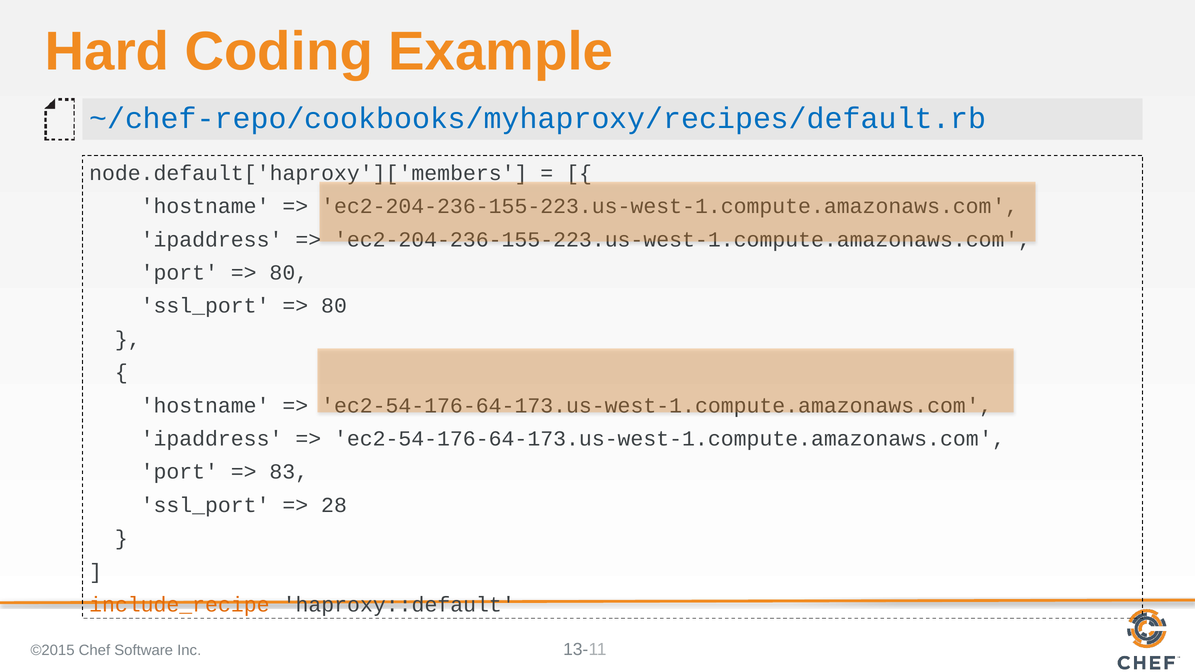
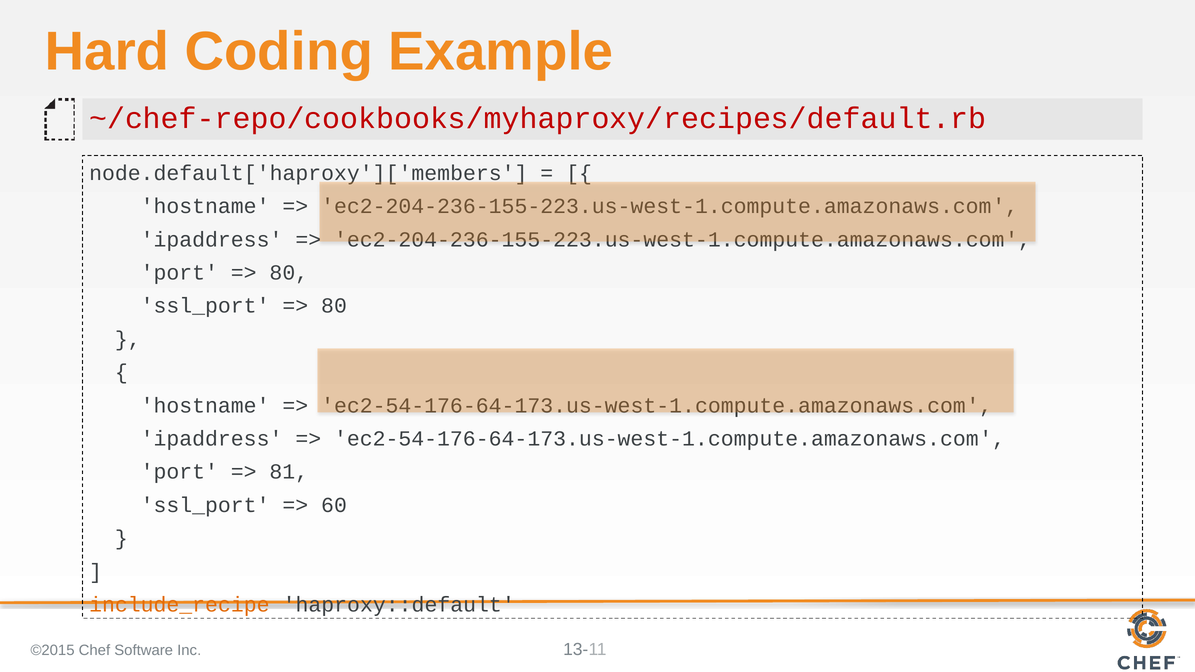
~/chef-repo/cookbooks/myhaproxy/recipes/default.rb colour: blue -> red (538, 118)
83: 83 -> 81 (289, 472)
28: 28 -> 60 (334, 505)
